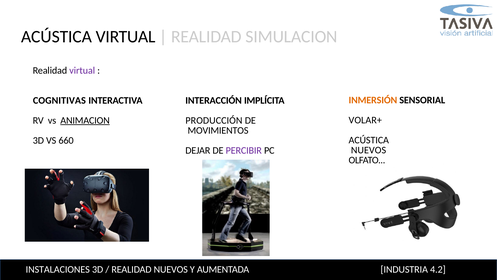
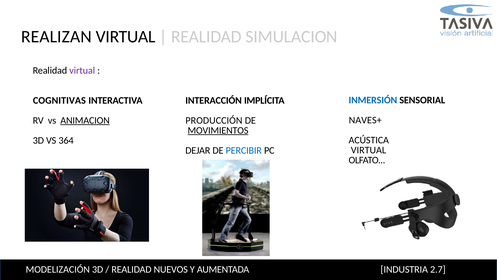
ACÚSTICA: ACÚSTICA -> REALIZAN (57, 36)
INMERSIÓN colour: orange -> blue (373, 100)
VOLAR+: VOLAR+ -> NAVES+ (365, 120)
MOVIMIENTOS underline: none -> present (218, 130)
660: 660 -> 364 (66, 140)
NUEVOS: NUEVOS -> VIRTUAL (369, 150)
PERCIBIR colour: purple -> blue (244, 150)
INSTALACIONES: INSTALACIONES -> MODELIZACIÓN (58, 269)
4.2: 4.2 -> 2.7 (438, 269)
